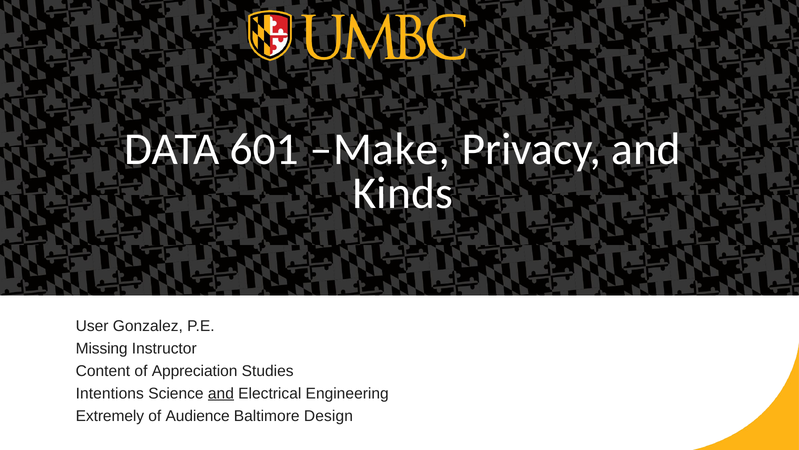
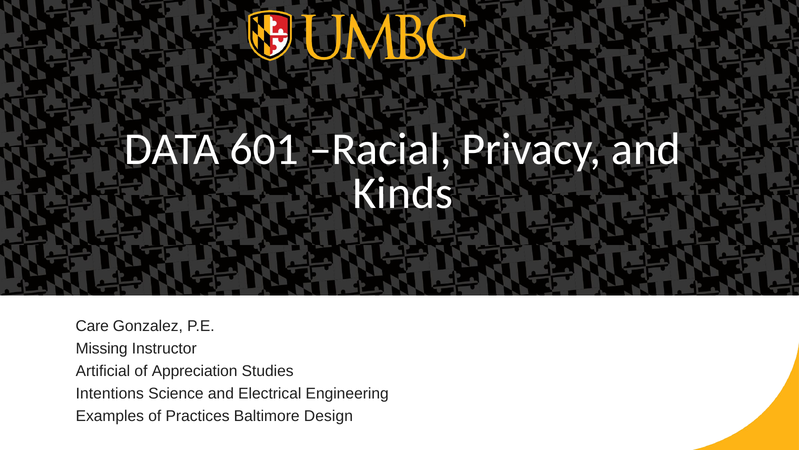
Make: Make -> Racial (380, 149)
User: User -> Care (92, 326)
Content: Content -> Artificial (103, 371)
and underline: present -> none (221, 393)
Extremely: Extremely -> Examples (110, 415)
Audience: Audience -> Practices (198, 415)
